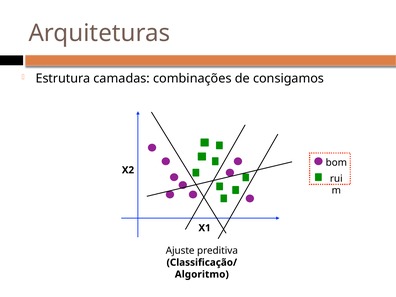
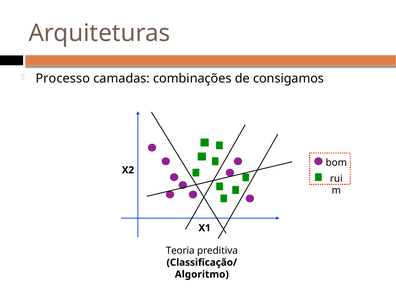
Estrutura: Estrutura -> Processo (63, 78)
Ajuste: Ajuste -> Teoria (180, 251)
